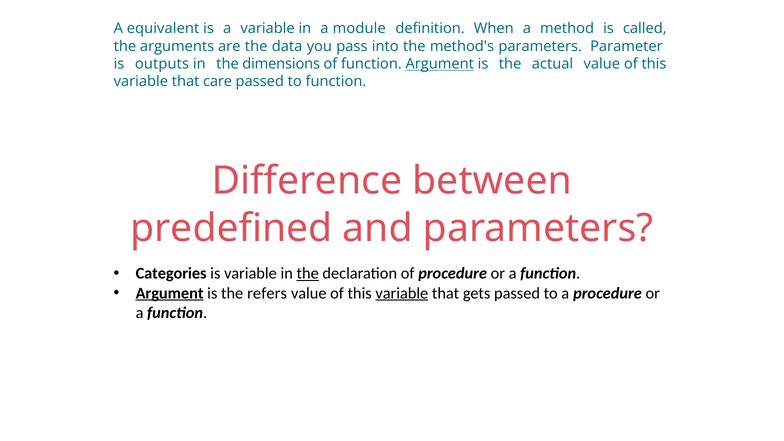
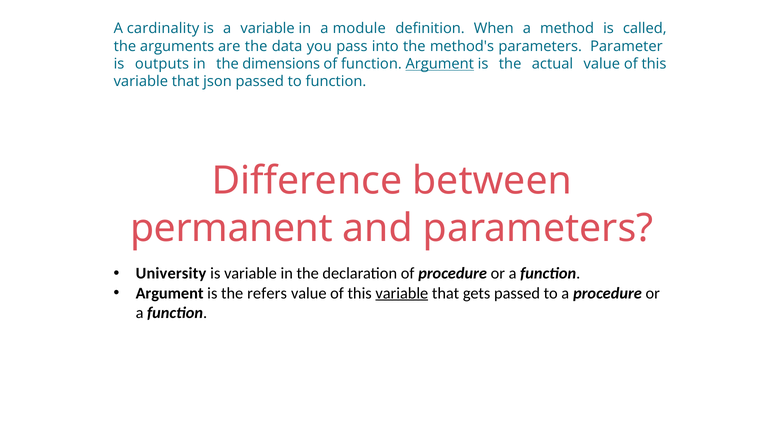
equivalent: equivalent -> cardinality (163, 29)
care: care -> json (218, 82)
predefined: predefined -> permanent (231, 228)
Categories: Categories -> University (171, 274)
the underline: present -> none (308, 274)
Argument underline: present -> none (170, 293)
